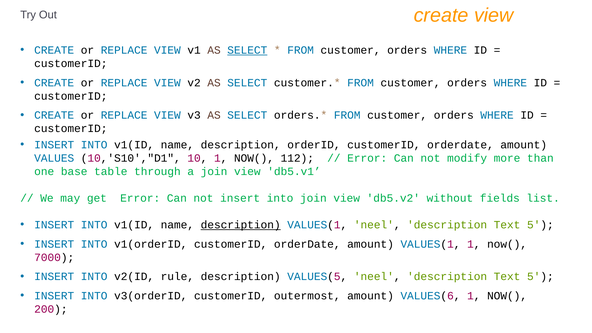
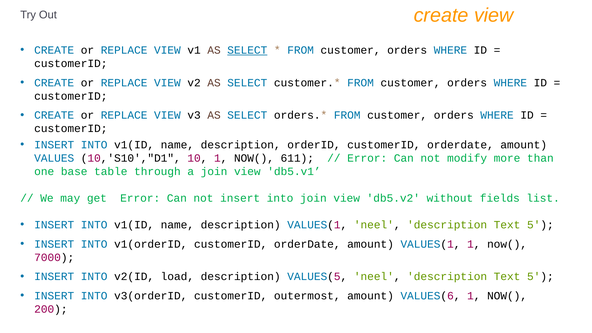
112: 112 -> 611 (297, 158)
description underline: present -> none (241, 225)
rule: rule -> load (177, 277)
